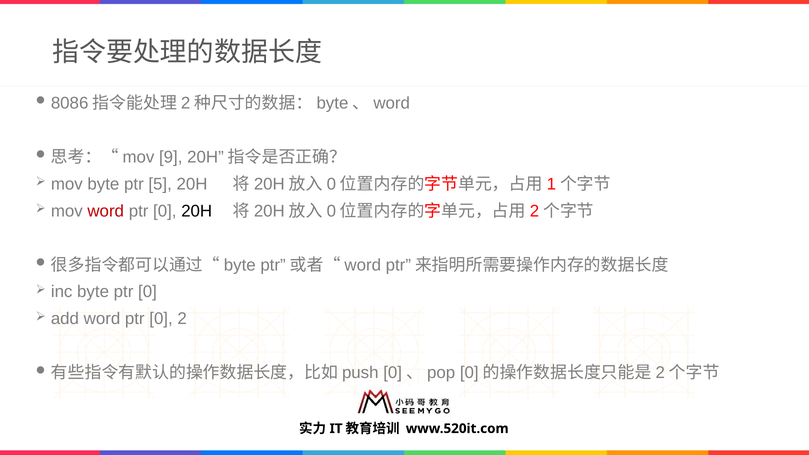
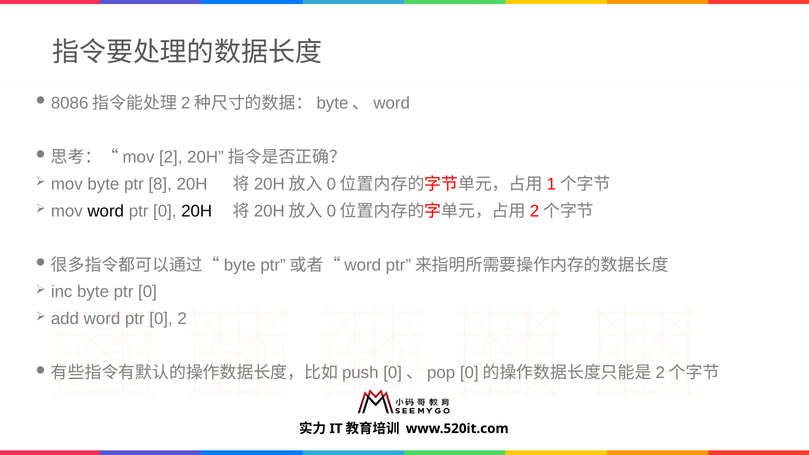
9: 9 -> 2 (171, 157)
5: 5 -> 8 (160, 184)
word colour: red -> black (106, 211)
